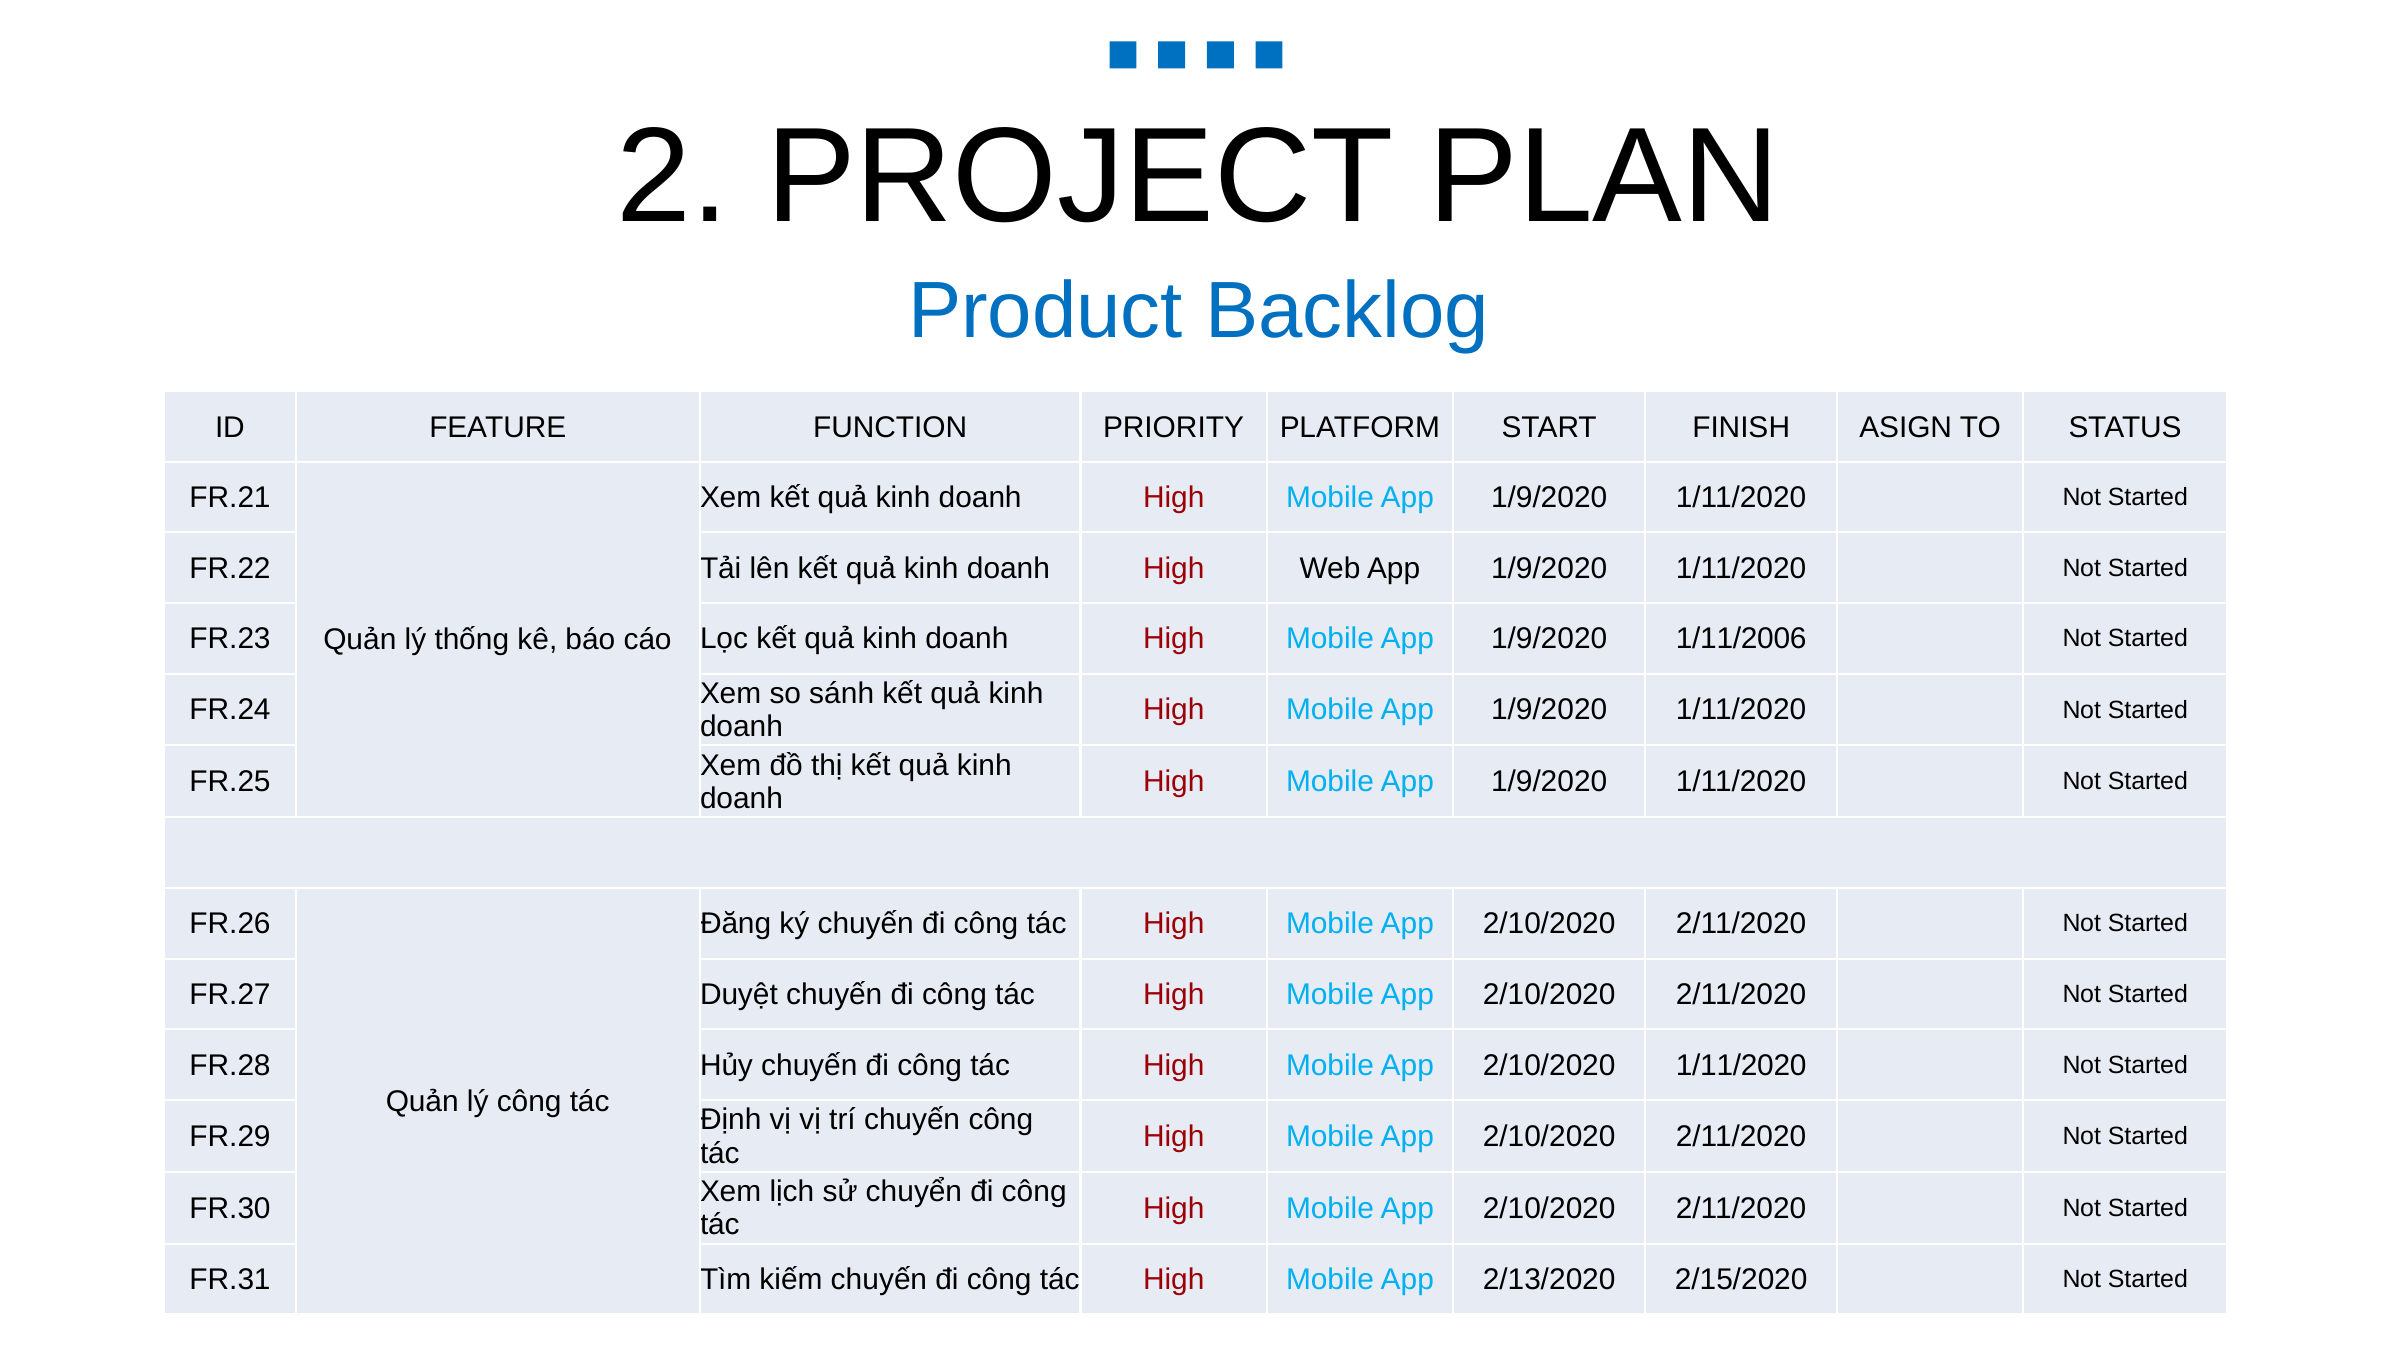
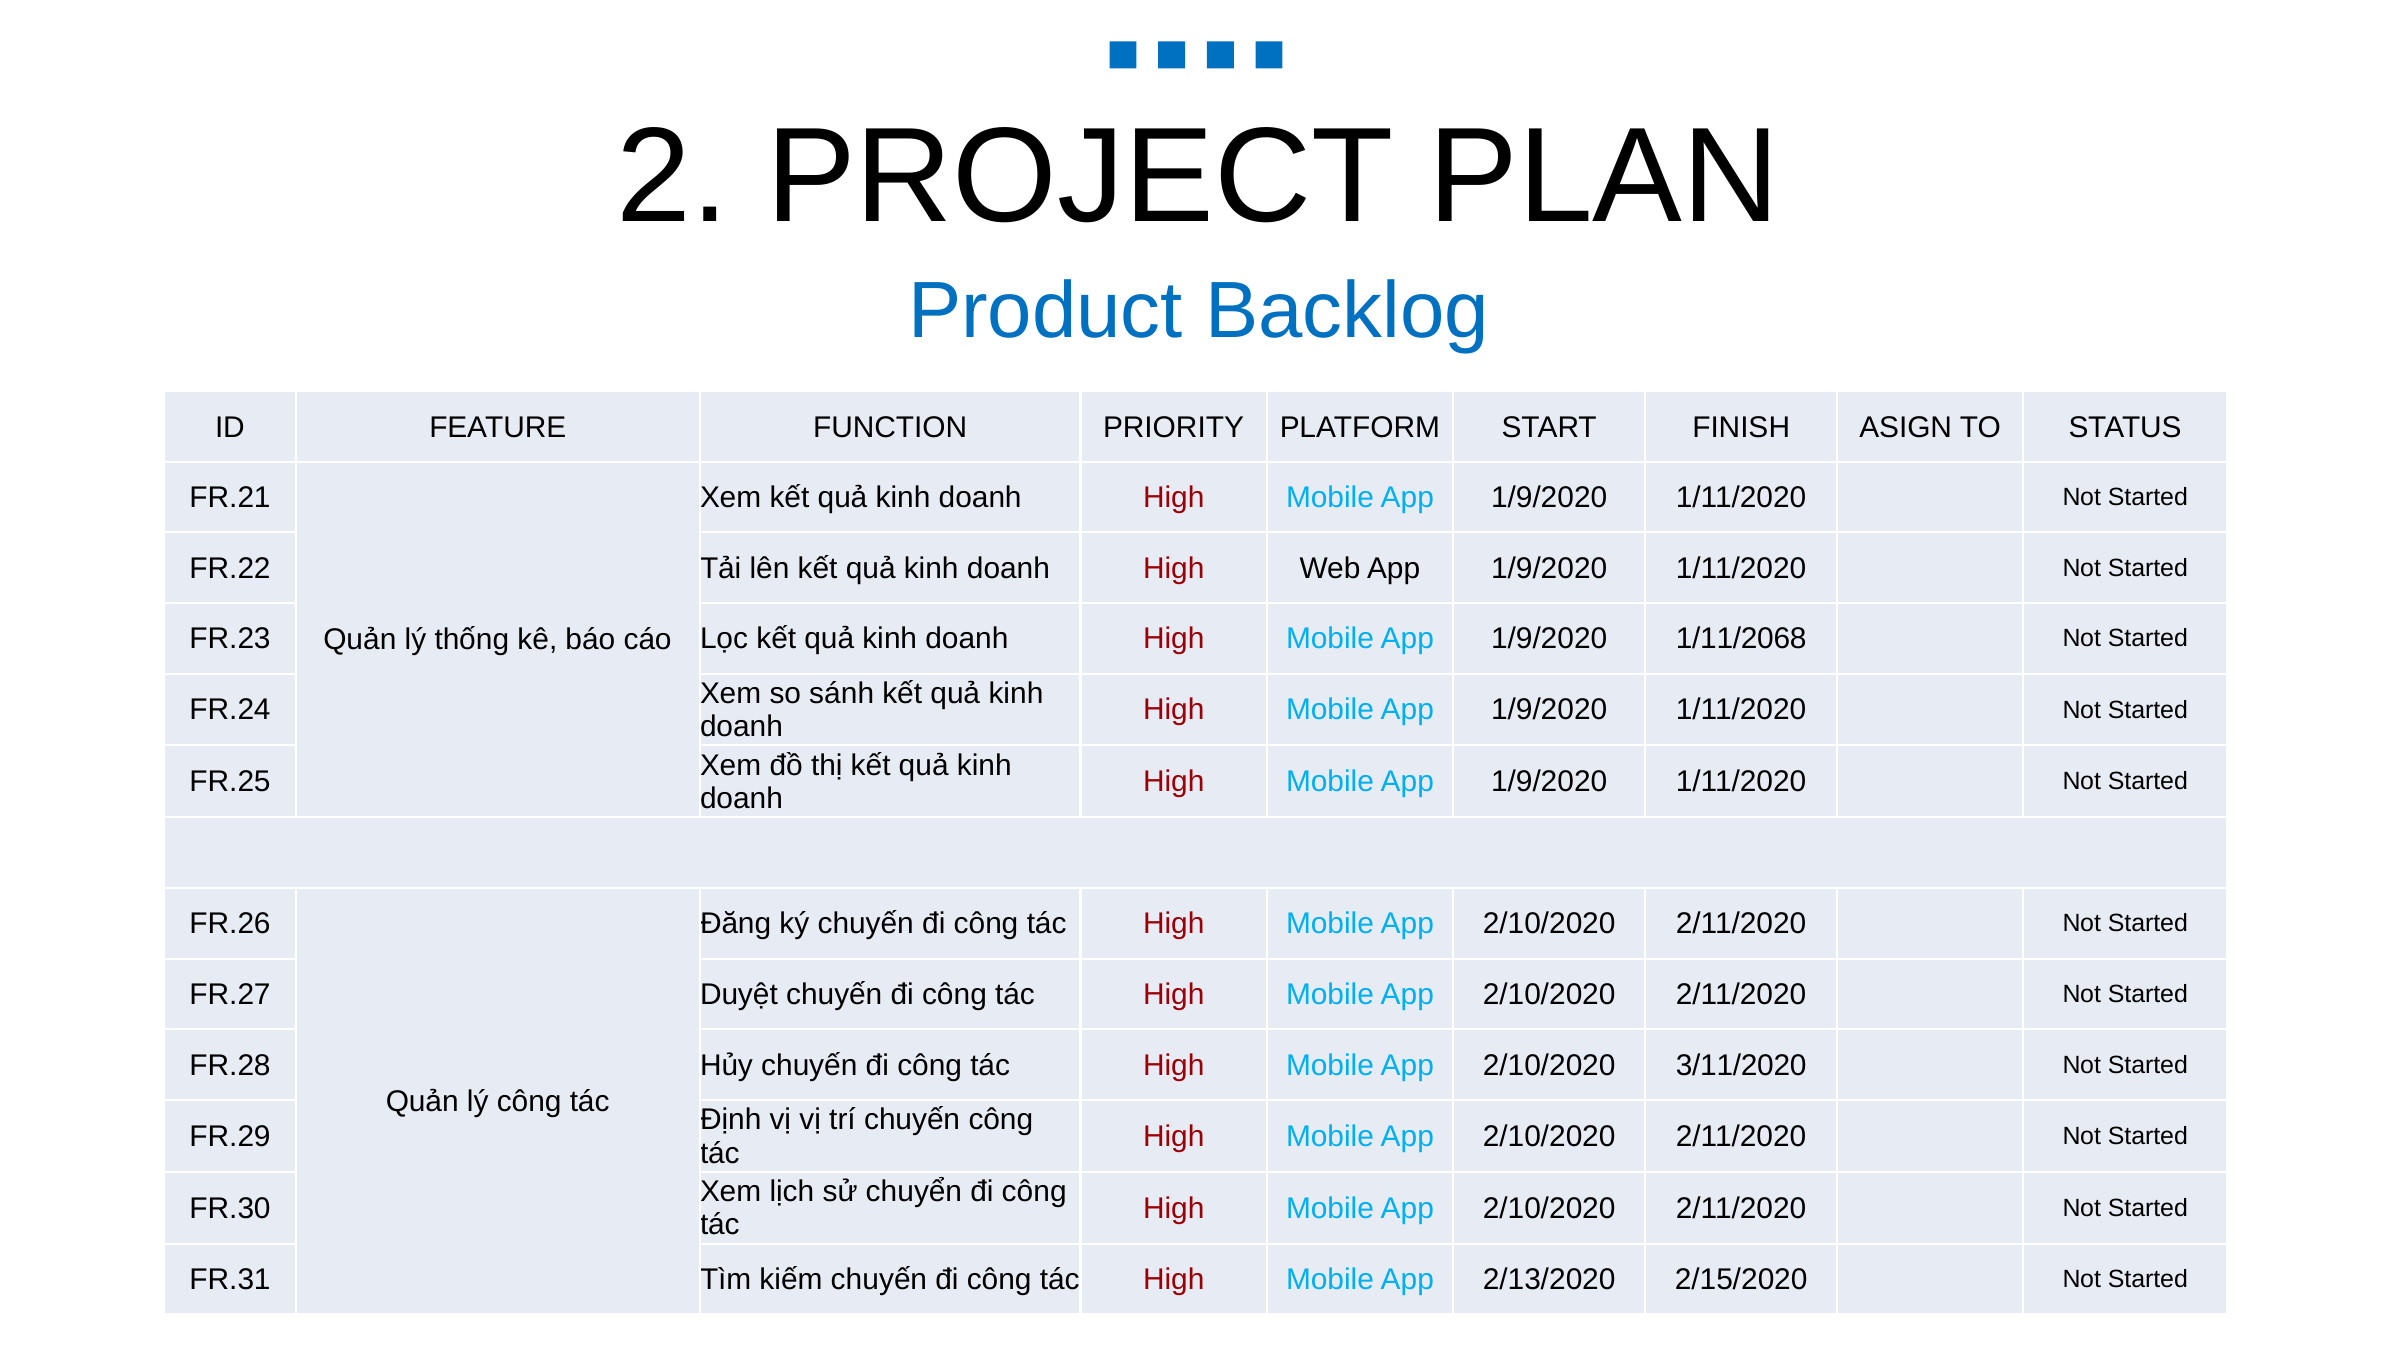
1/11/2006: 1/11/2006 -> 1/11/2068 (1741, 639)
2/10/2020 1/11/2020: 1/11/2020 -> 3/11/2020 (1741, 1065)
